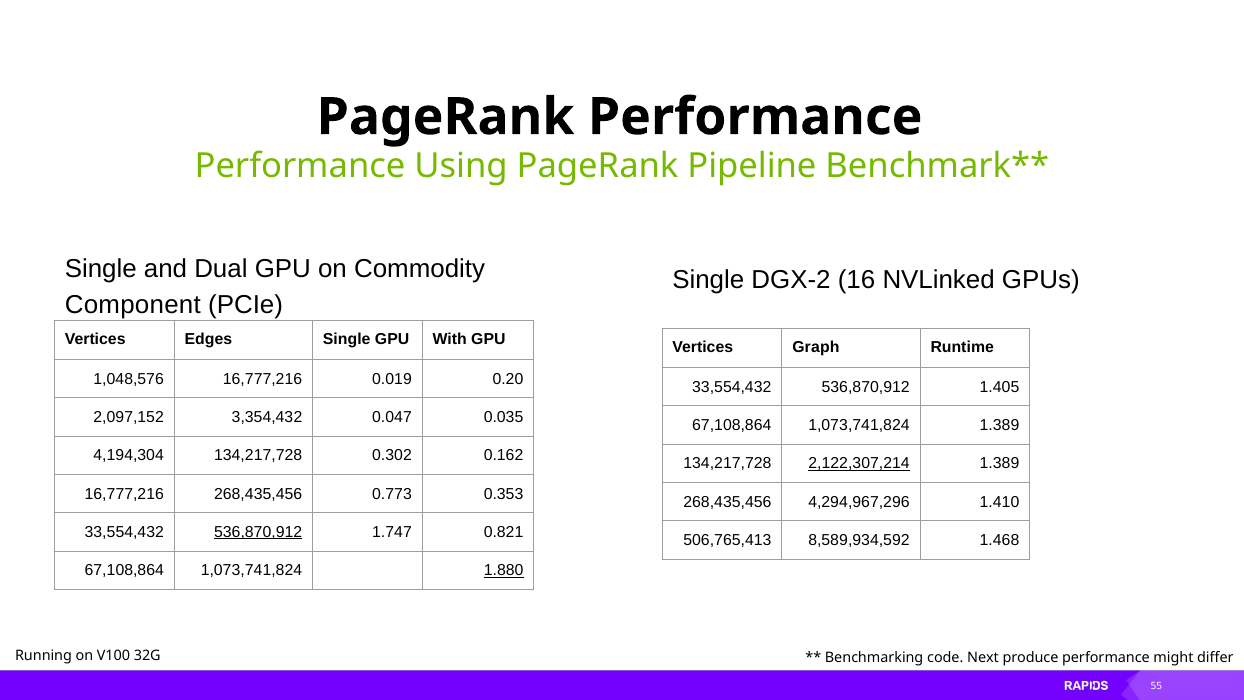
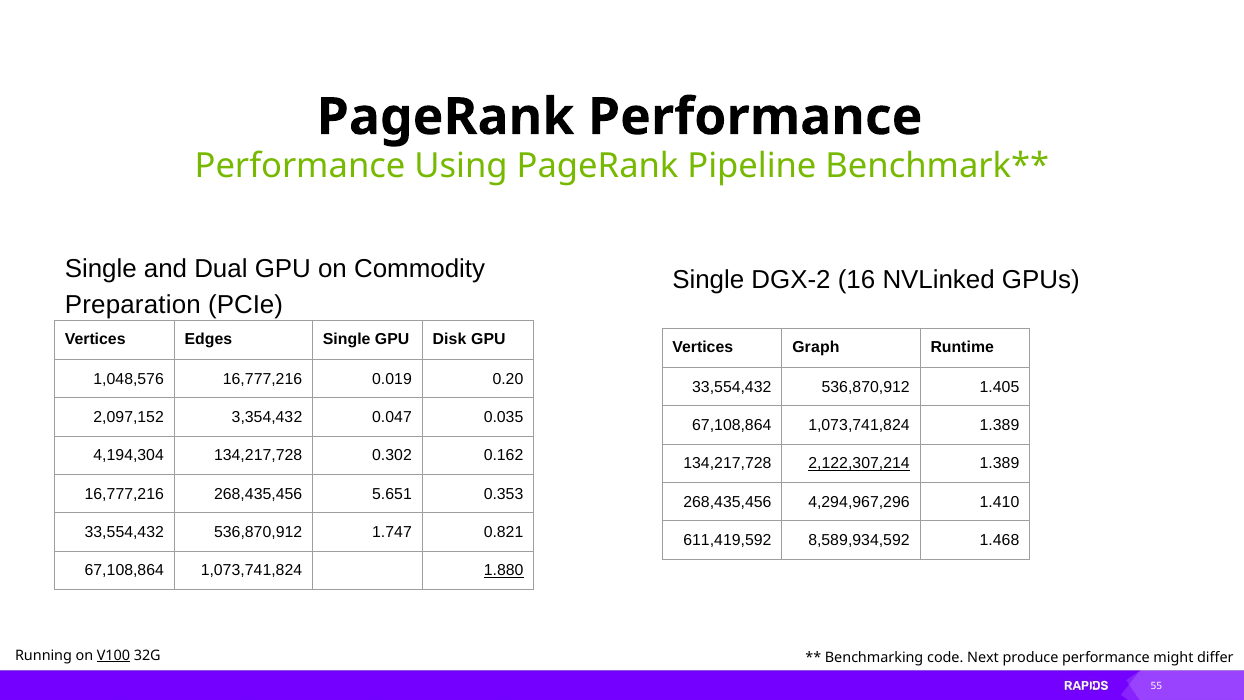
Component: Component -> Preparation (133, 305)
With: With -> Disk (450, 339)
0.773: 0.773 -> 5.651 (392, 494)
536,870,912 underline: present -> none (258, 532)
506,765,413: 506,765,413 -> 611,419,592 (727, 540)
V100 underline: none -> present (114, 655)
